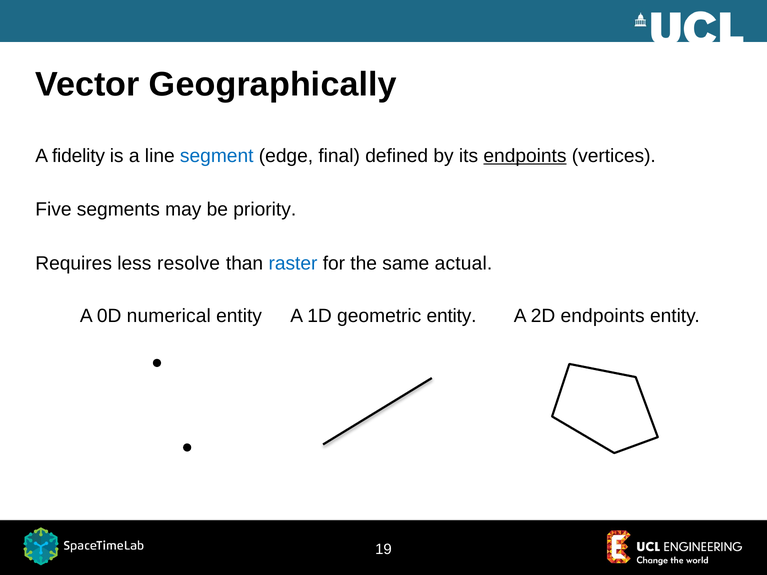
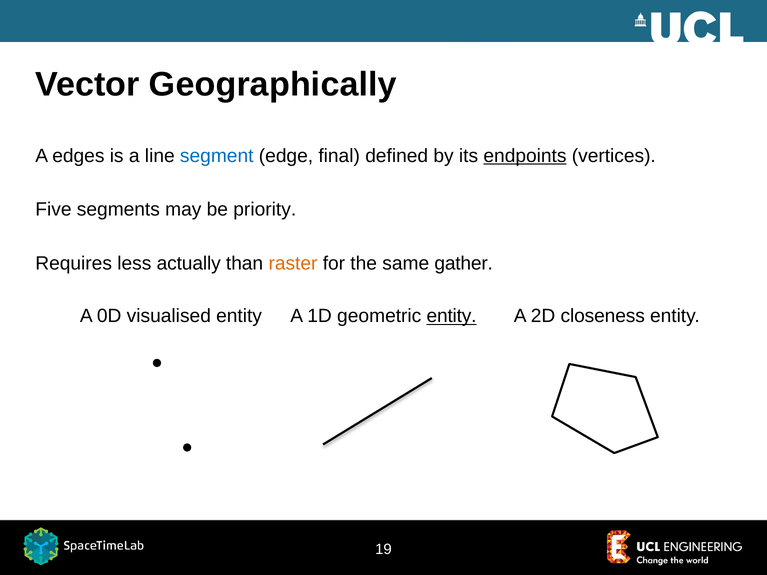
fidelity: fidelity -> edges (78, 156)
resolve: resolve -> actually (189, 263)
raster colour: blue -> orange (293, 263)
actual: actual -> gather (464, 263)
numerical: numerical -> visualised (169, 316)
entity underline: none -> present (452, 316)
2D endpoints: endpoints -> closeness (603, 316)
